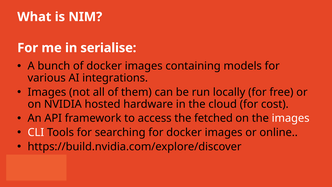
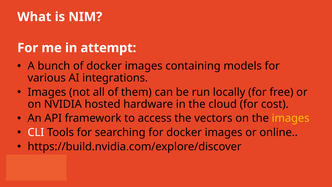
serialise: serialise -> attempt (108, 48)
fetched: fetched -> vectors (213, 118)
images colour: white -> yellow (291, 118)
